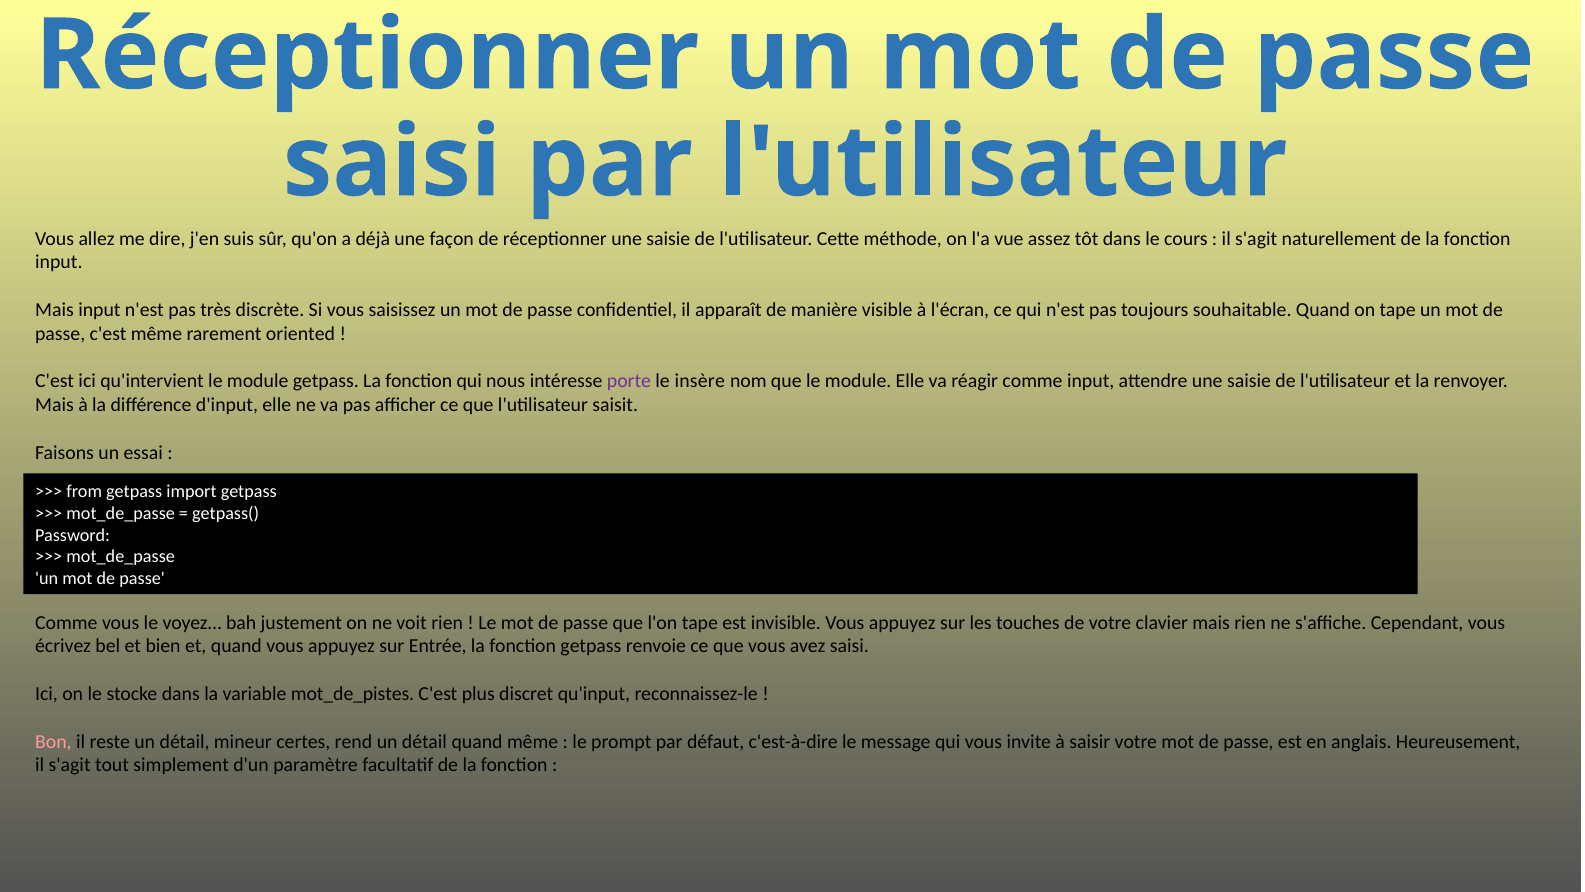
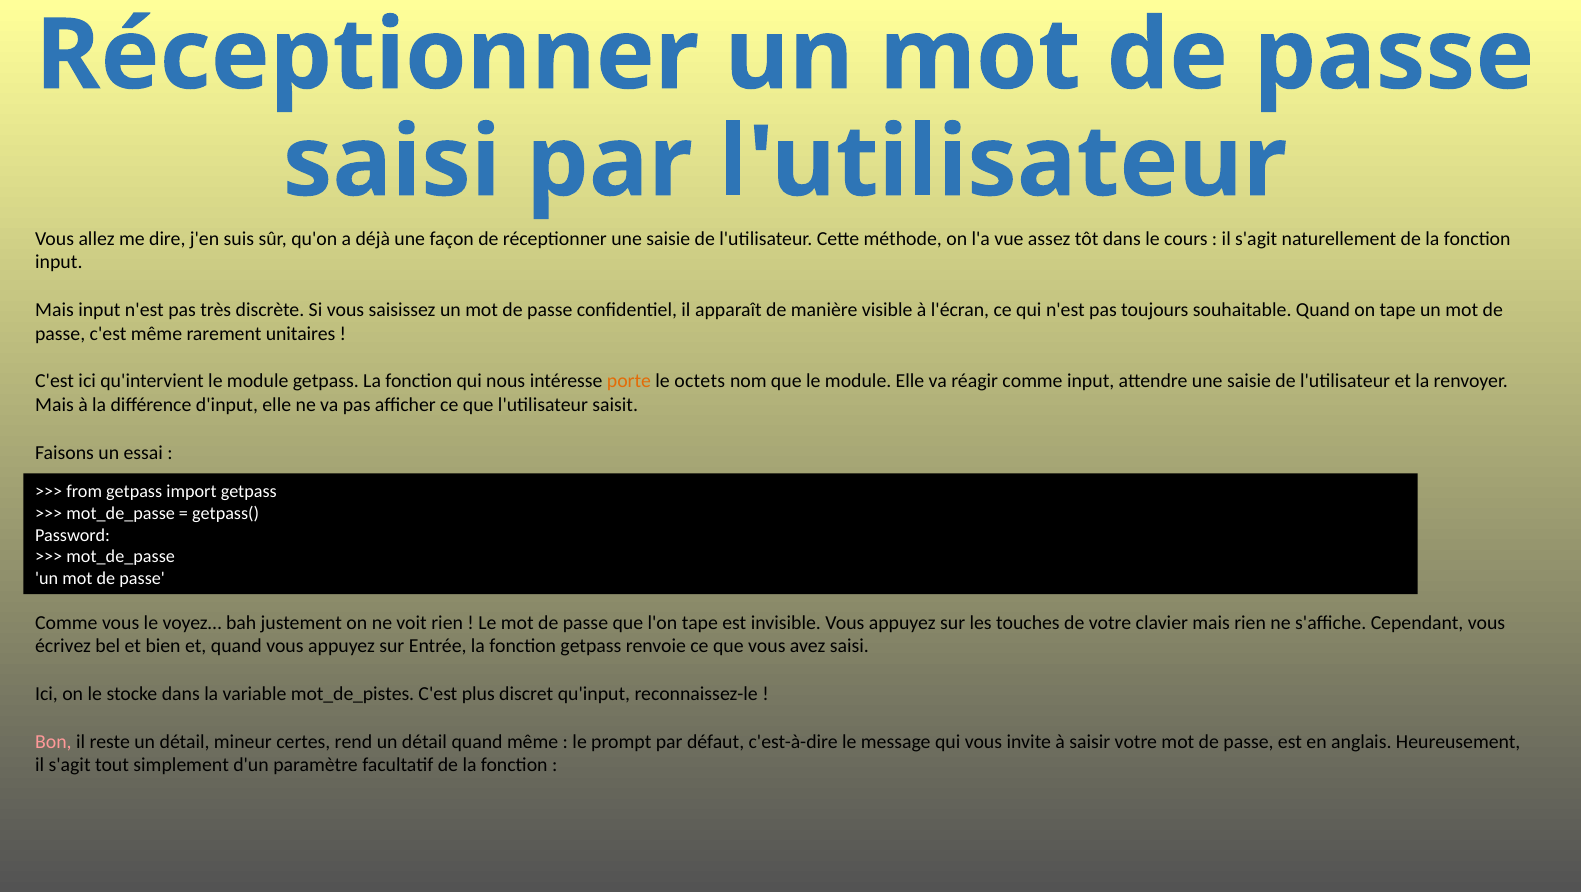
oriented: oriented -> unitaires (301, 333)
porte colour: purple -> orange (629, 381)
insère: insère -> octets (700, 381)
